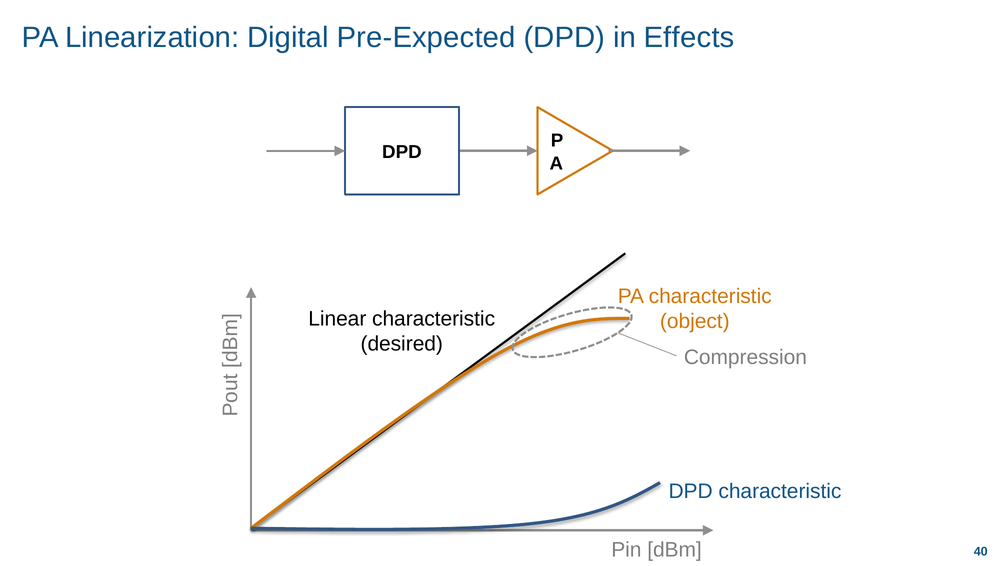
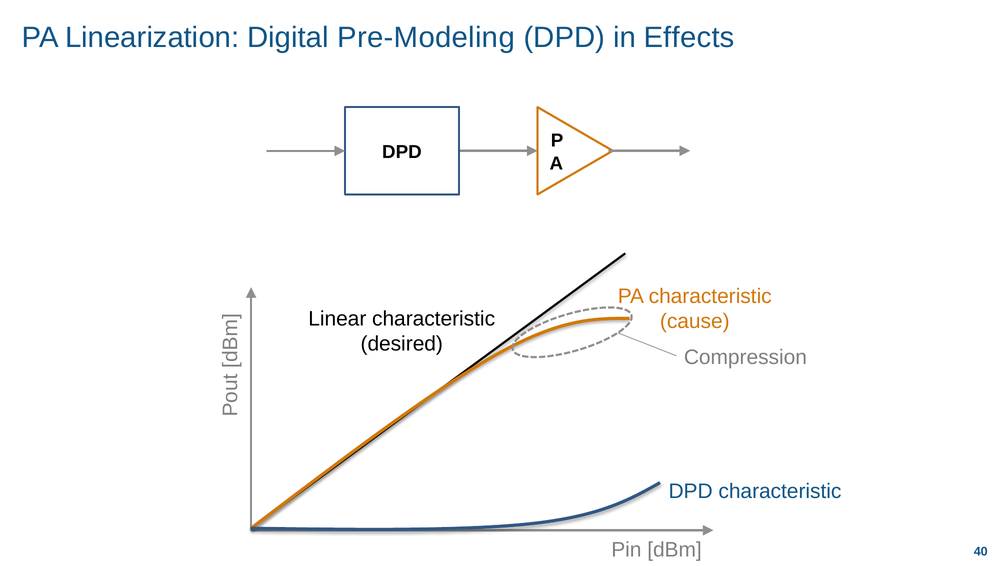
Pre-Expected: Pre-Expected -> Pre-Modeling (426, 38)
object: object -> cause (695, 321)
